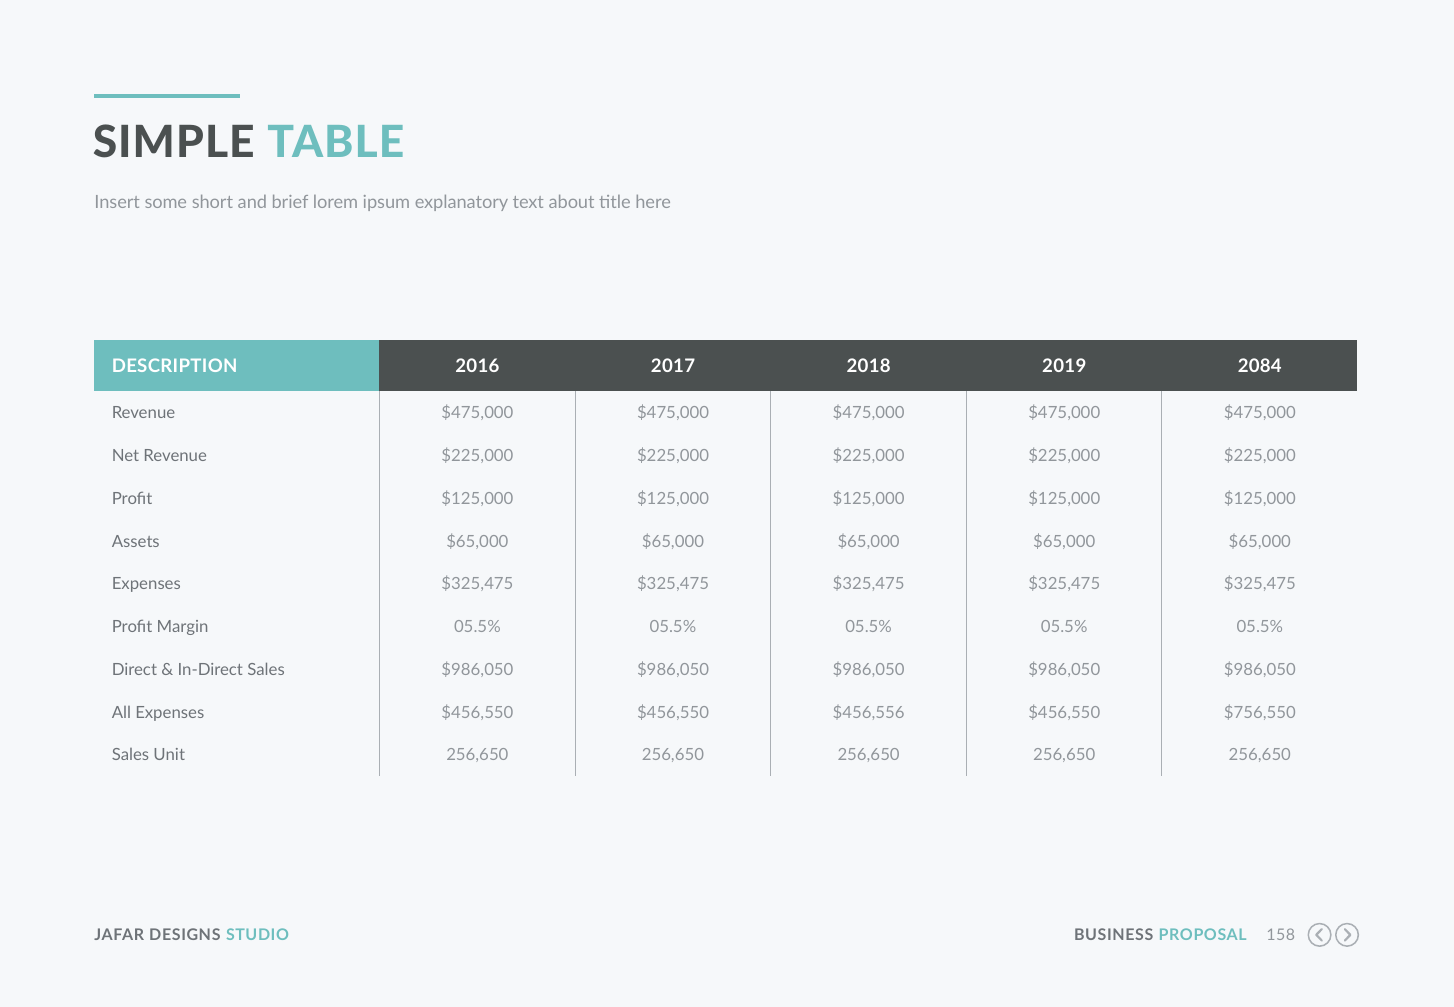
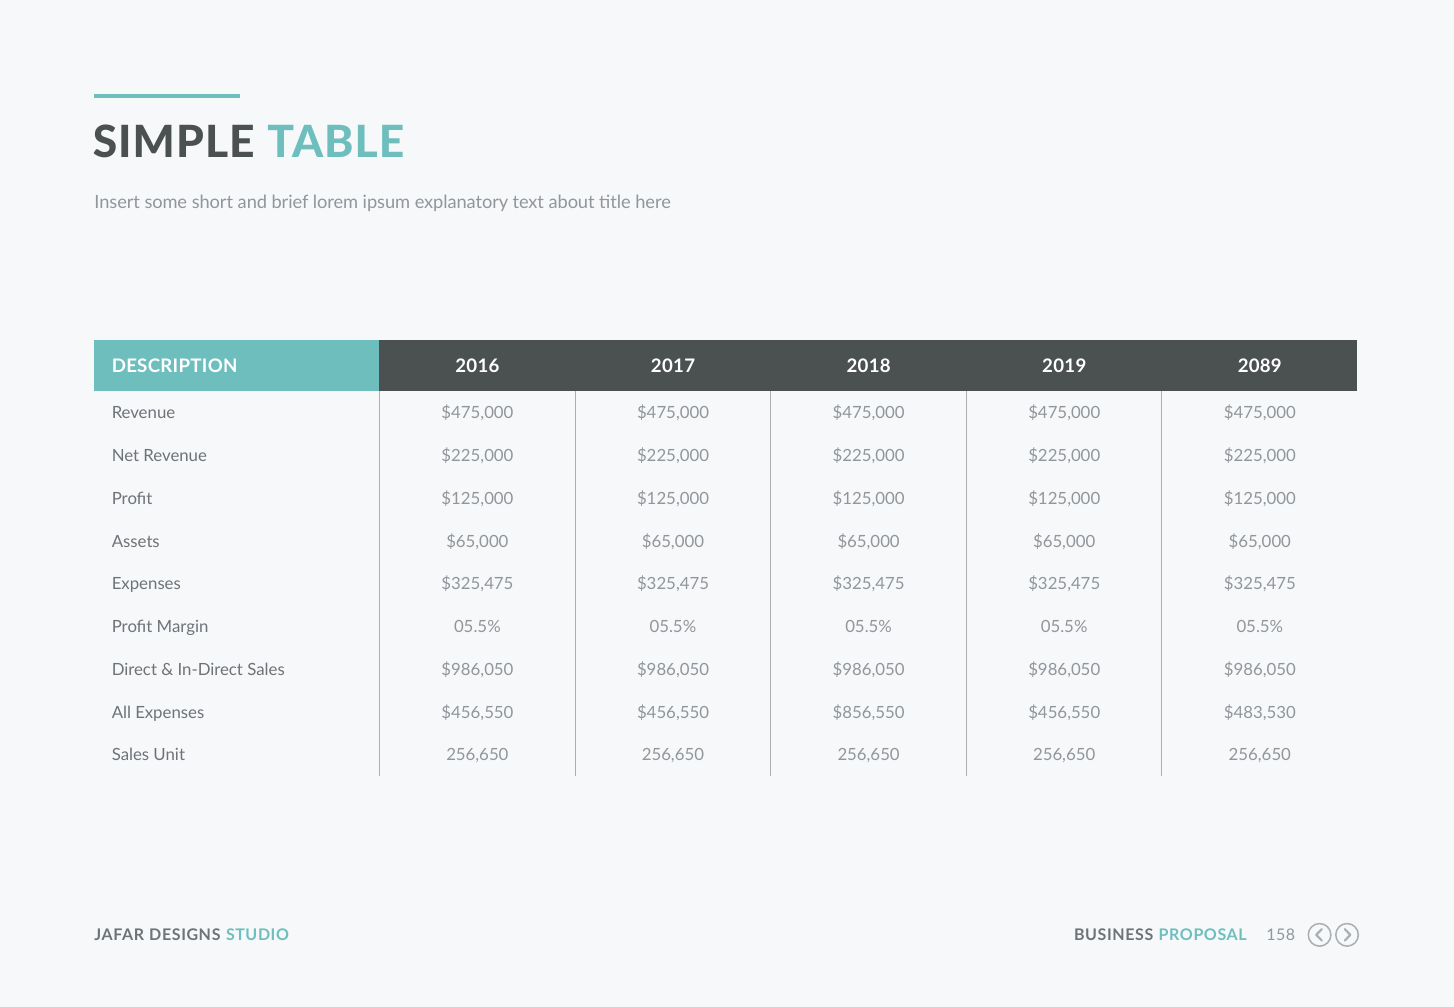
2084: 2084 -> 2089 (1260, 366)
$456,556: $456,556 -> $856,550 (869, 712)
$756,550: $756,550 -> $483,530 (1260, 712)
